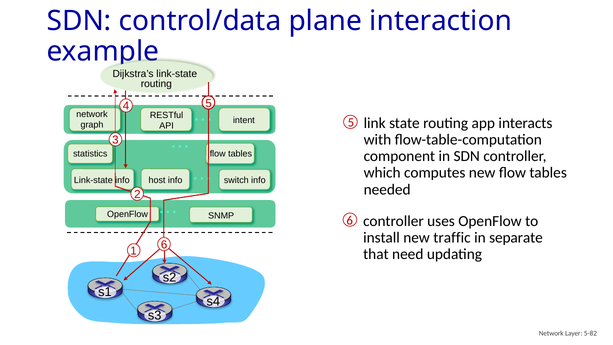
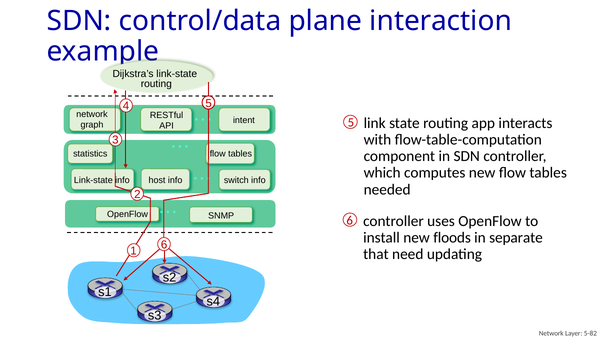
traffic: traffic -> floods (452, 237)
